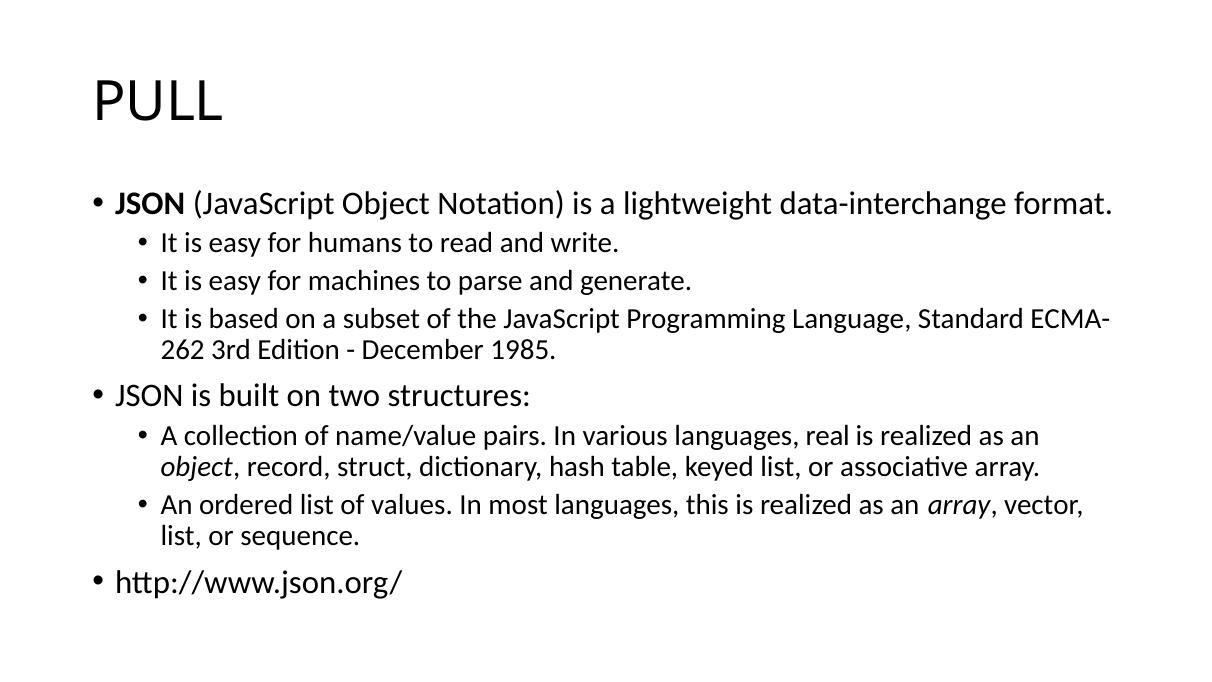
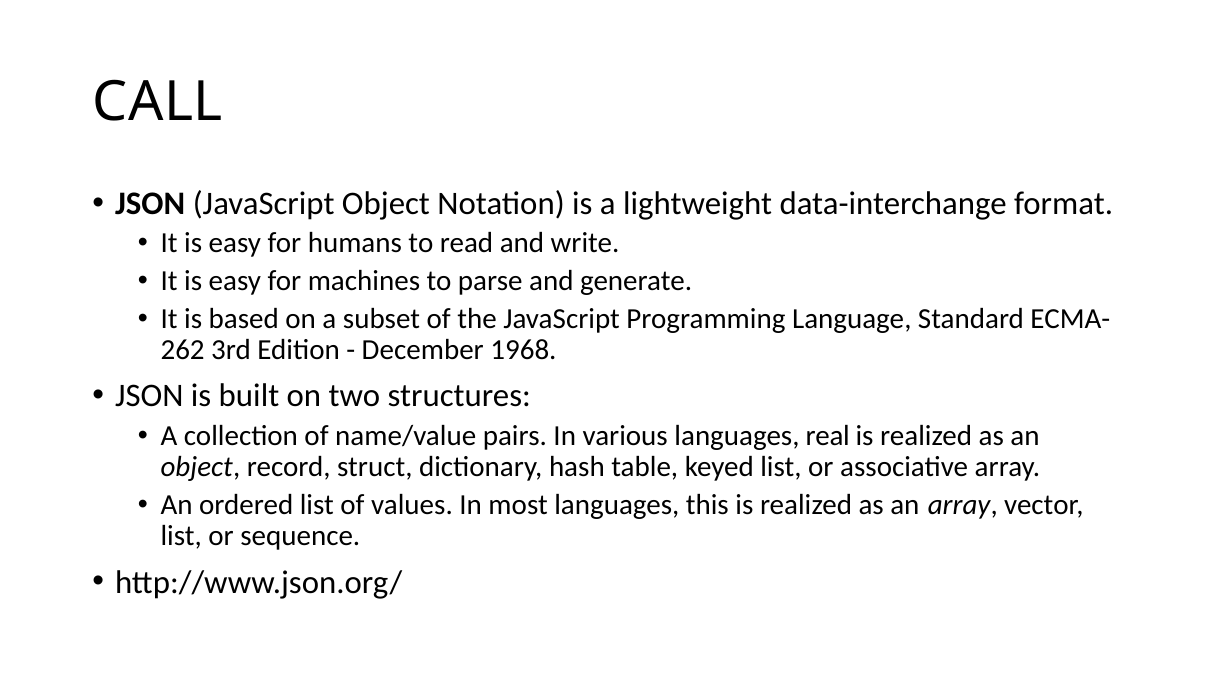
PULL: PULL -> CALL (158, 102)
1985: 1985 -> 1968 (523, 350)
